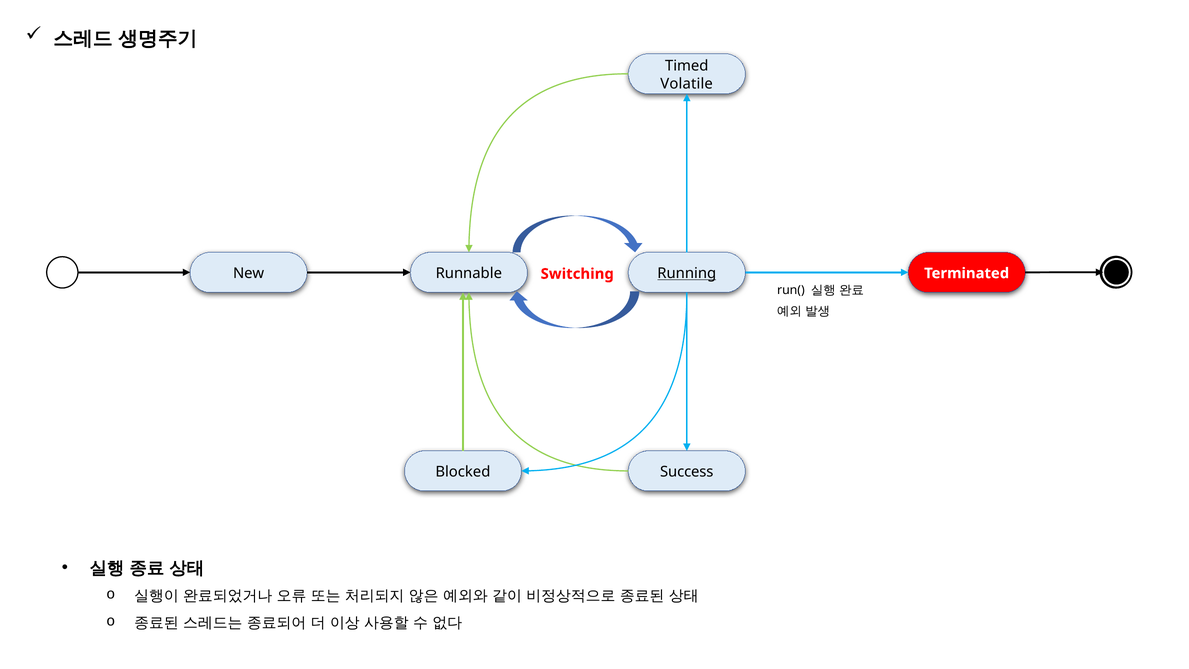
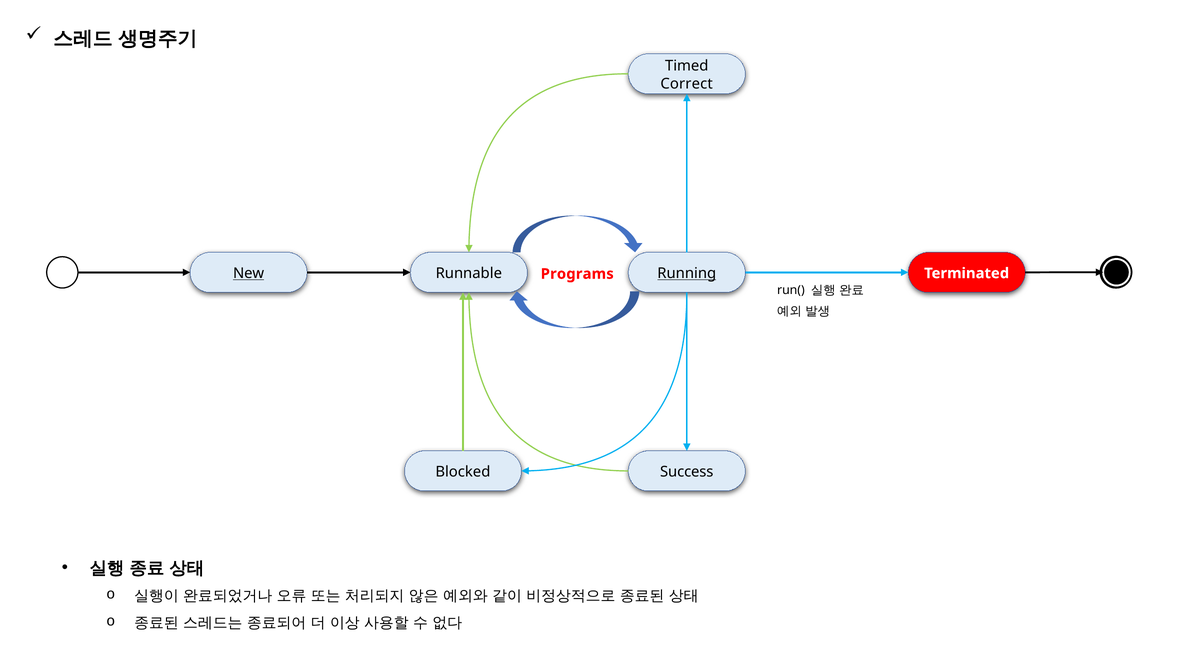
Volatile: Volatile -> Correct (687, 84)
New underline: none -> present (249, 273)
Switching: Switching -> Programs (577, 274)
